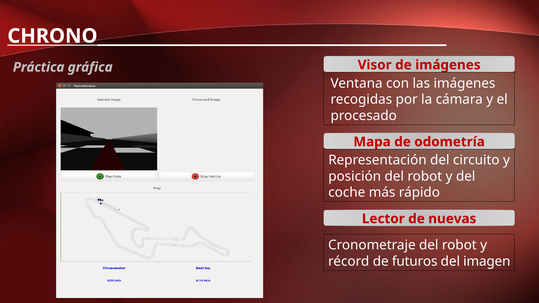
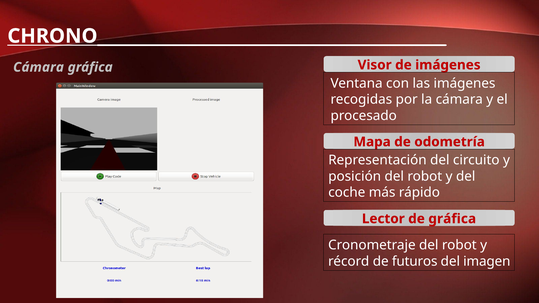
Práctica: Práctica -> Cámara (38, 67)
de nuevas: nuevas -> gráfica (452, 219)
